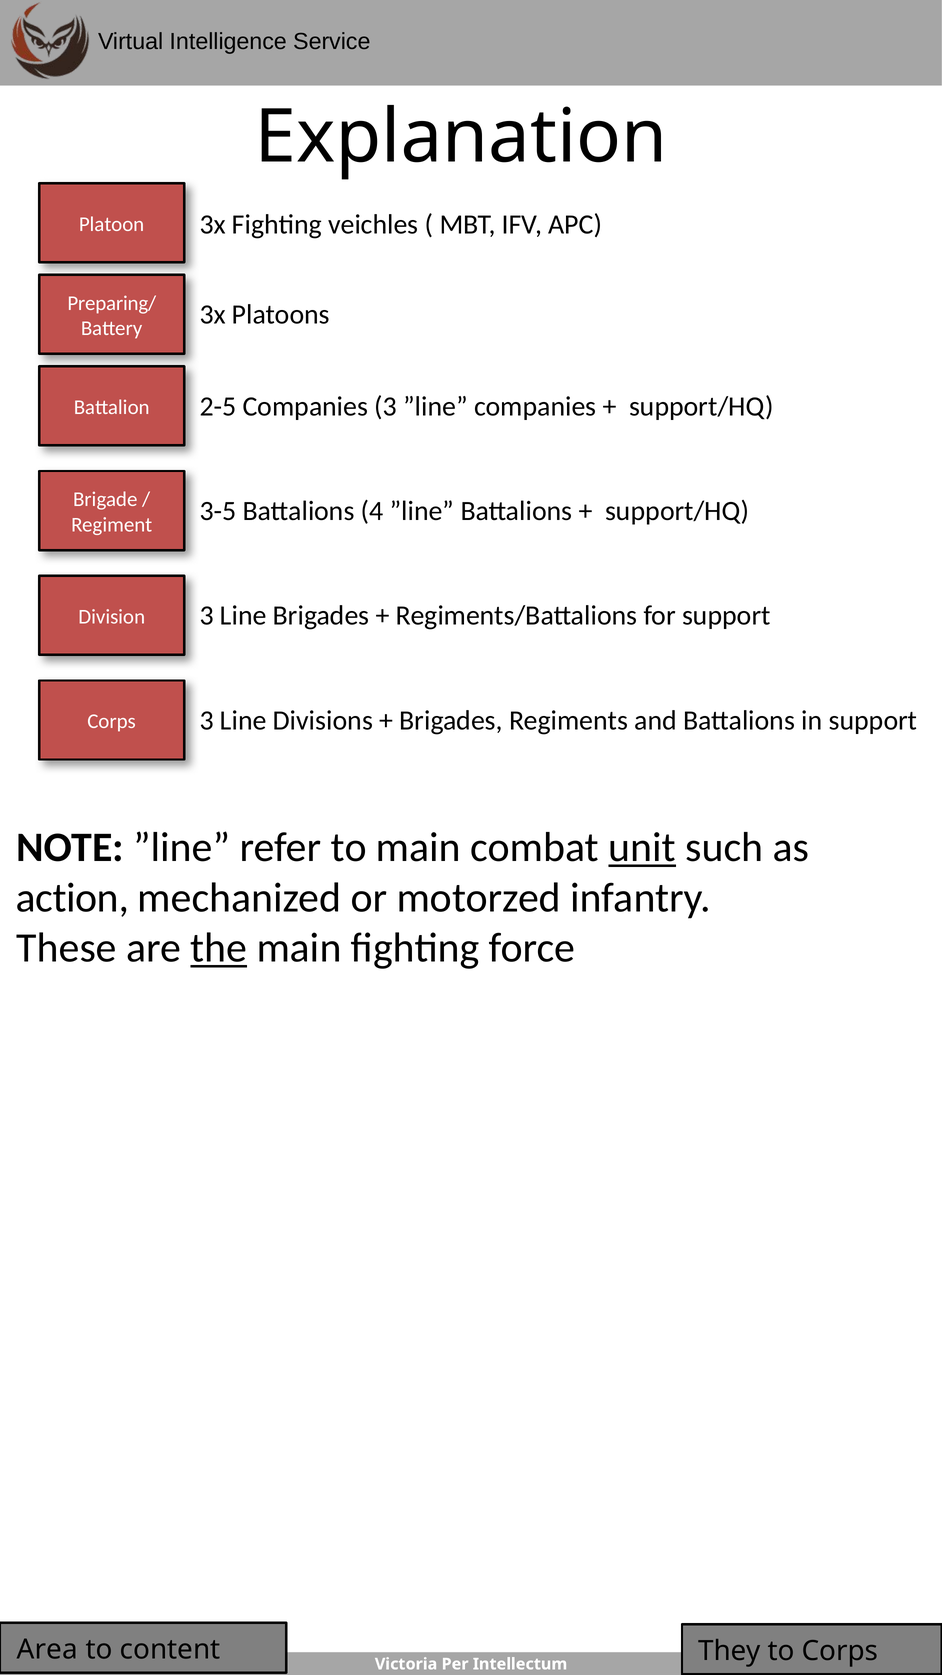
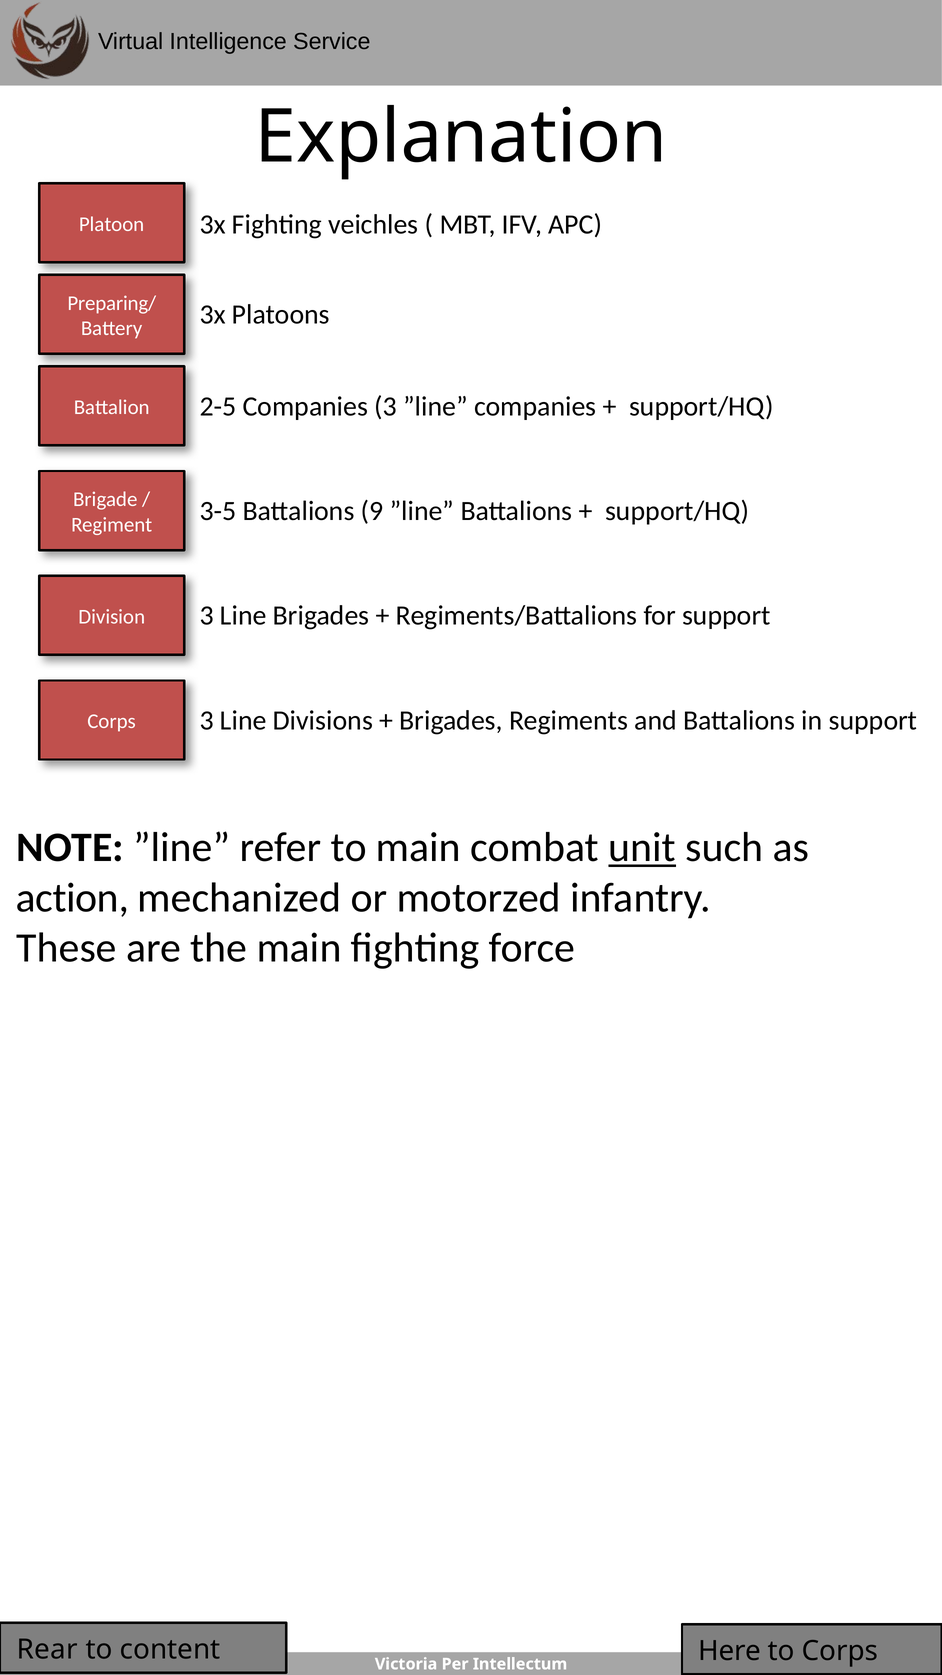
4: 4 -> 9 (372, 511)
the underline: present -> none (219, 948)
Area: Area -> Rear (47, 1649)
They: They -> Here (730, 1651)
